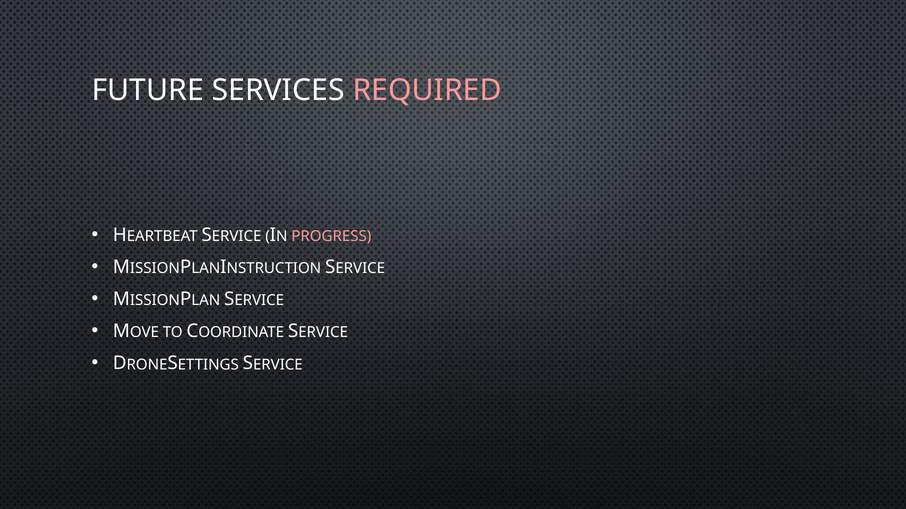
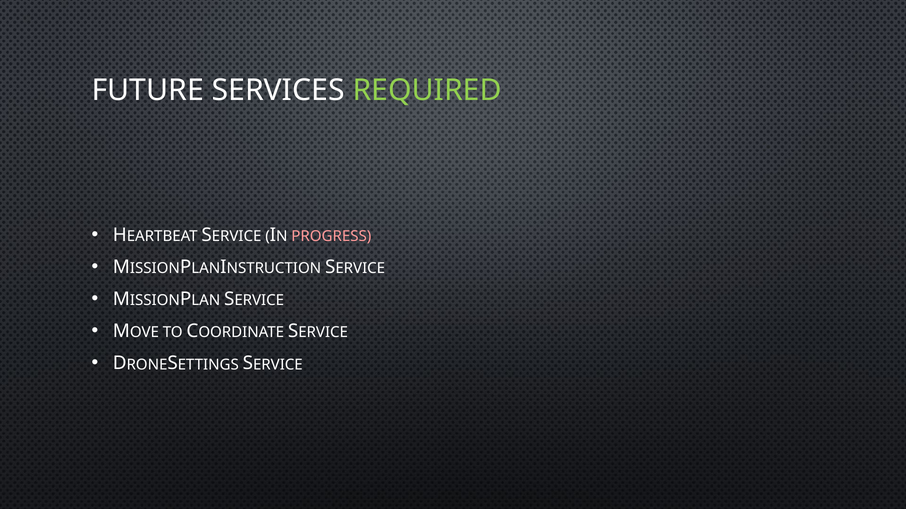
REQUIRED colour: pink -> light green (427, 90)
